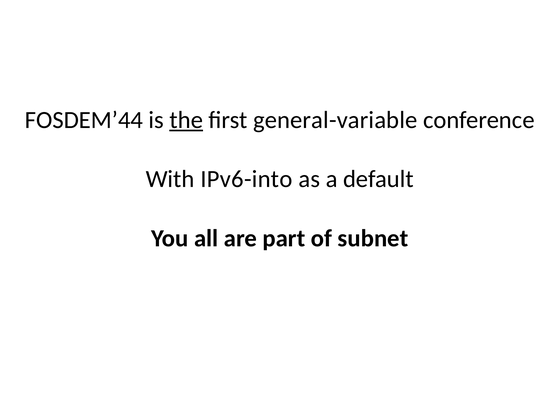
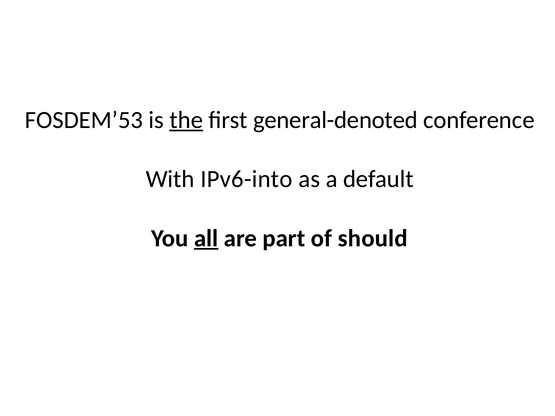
FOSDEM’44: FOSDEM’44 -> FOSDEM’53 (84, 120)
general-variable: general-variable -> general-denoted (335, 120)
all underline: none -> present (206, 238)
subnet: subnet -> should (373, 238)
